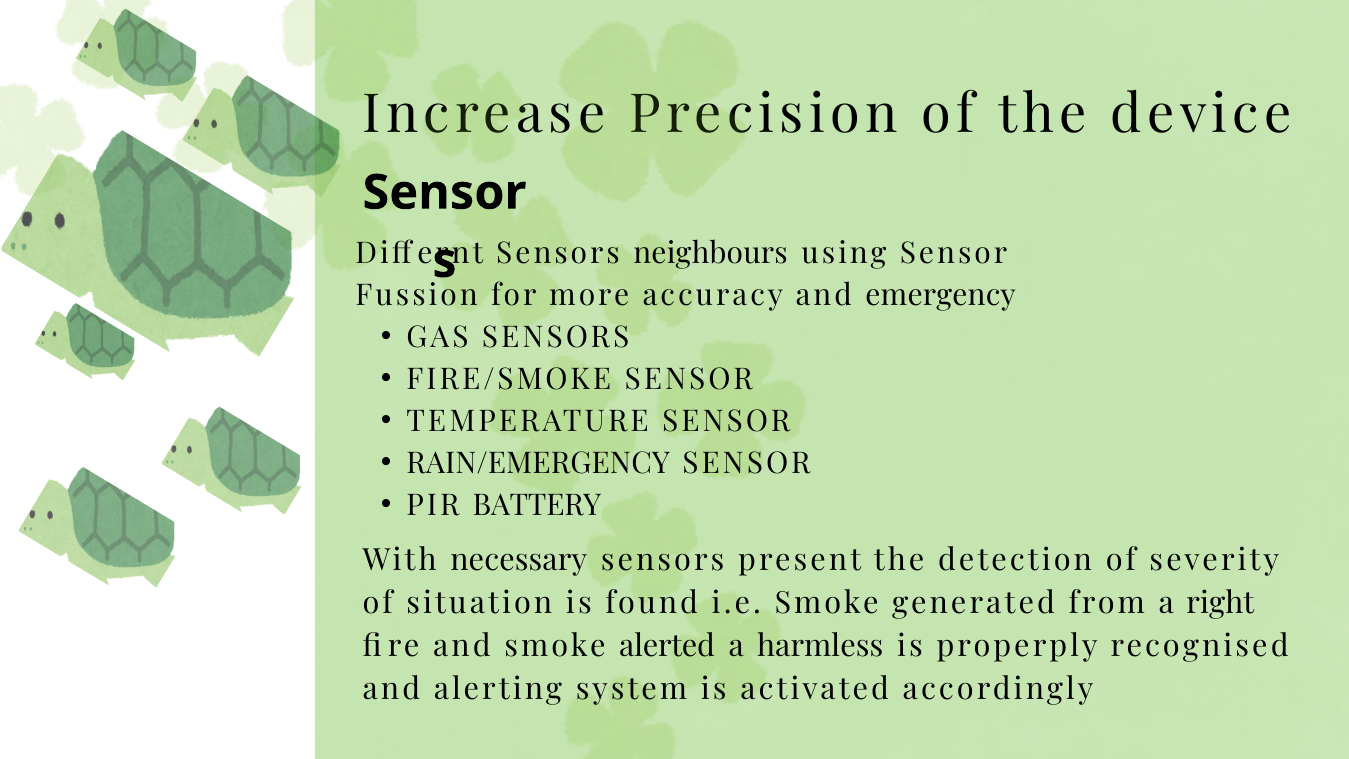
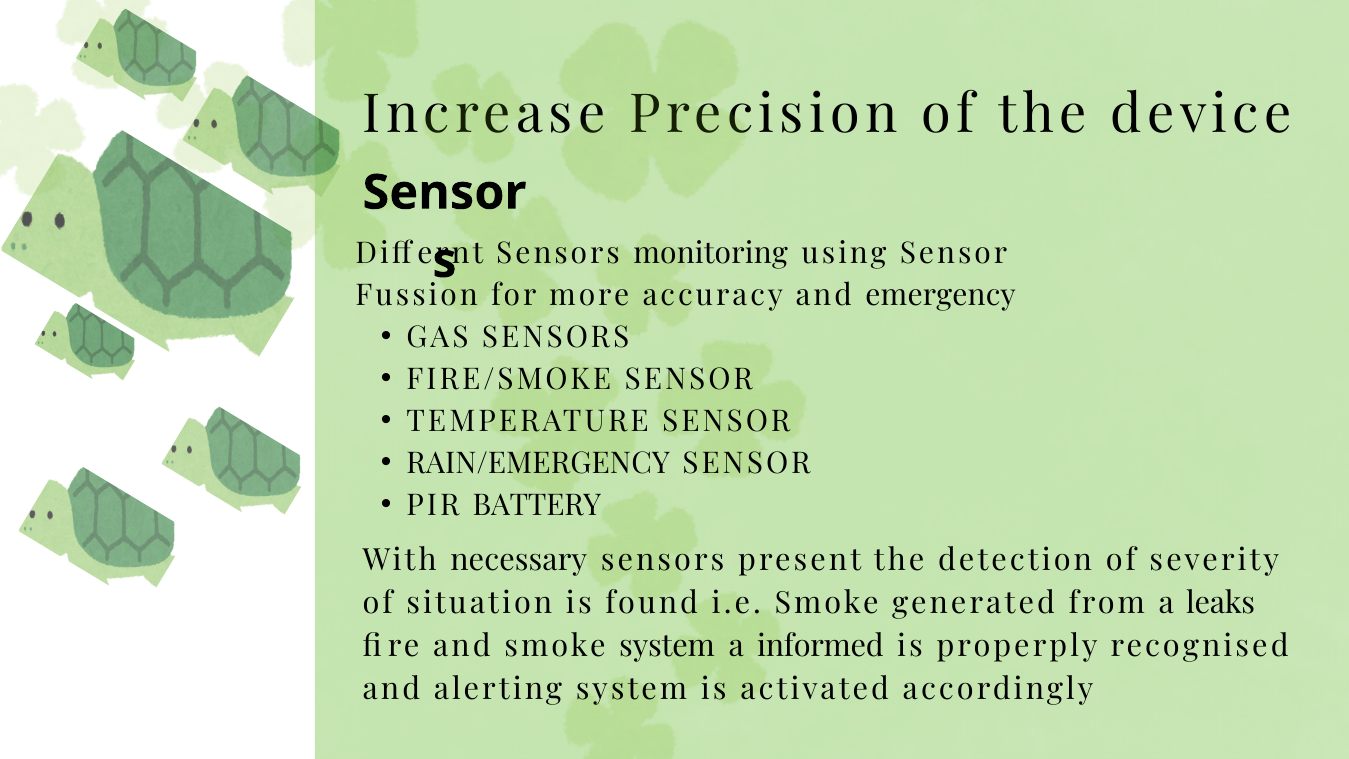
neighbours: neighbours -> monitoring (711, 253)
right: right -> leaks (1221, 603)
smoke alerted: alerted -> system (667, 646)
harmless: harmless -> informed (820, 646)
